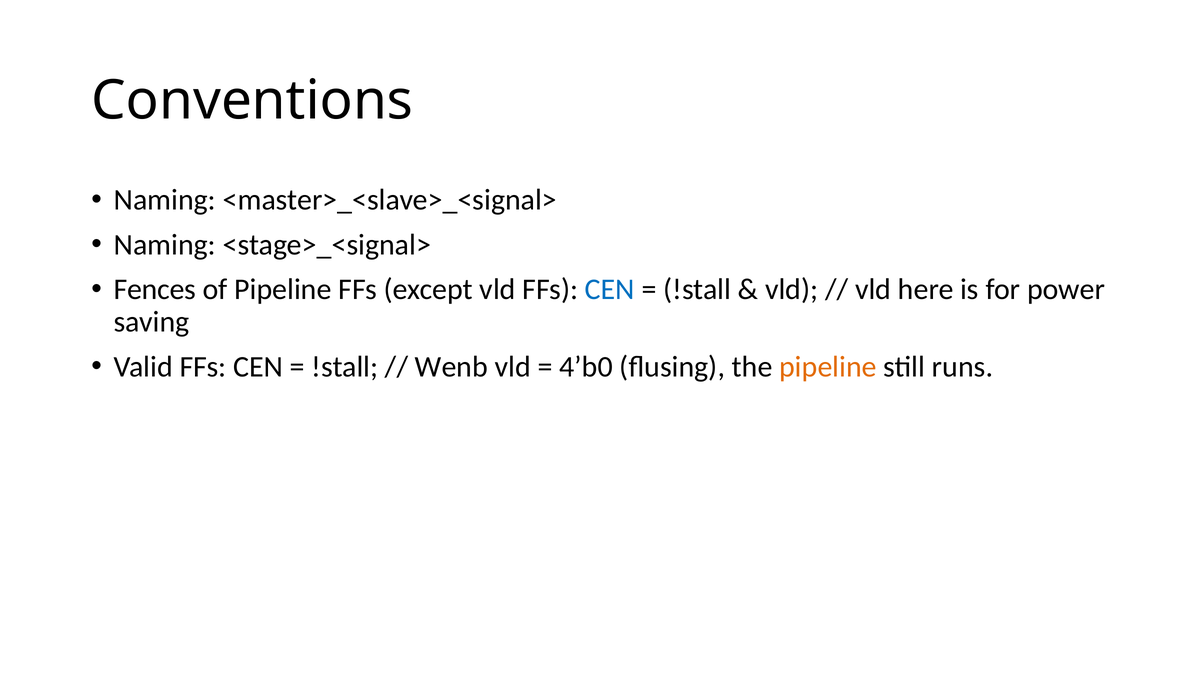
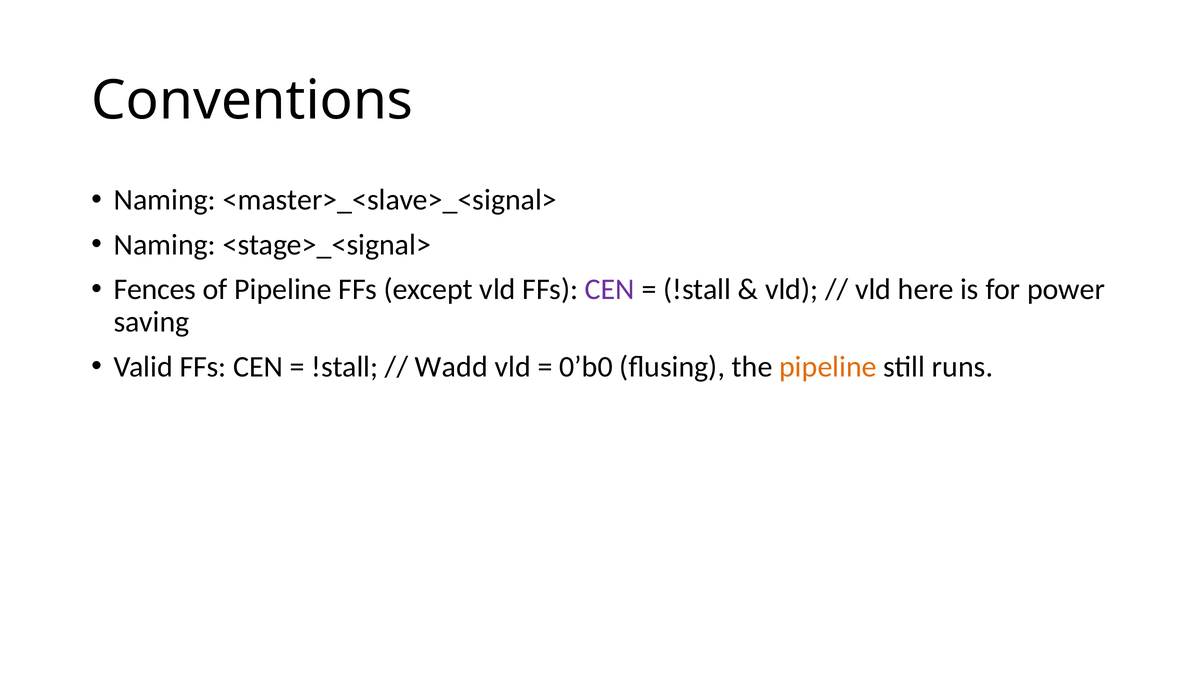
CEN colour: blue -> purple (610, 290)
Wenb: Wenb -> Wadd (451, 367)
4’b0: 4’b0 -> 0’b0 (586, 367)
